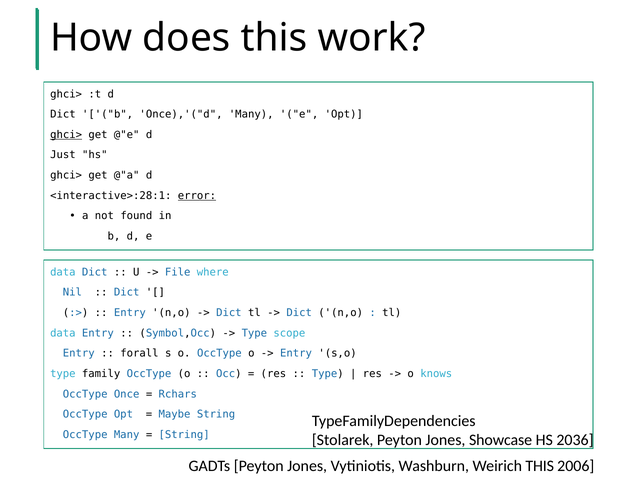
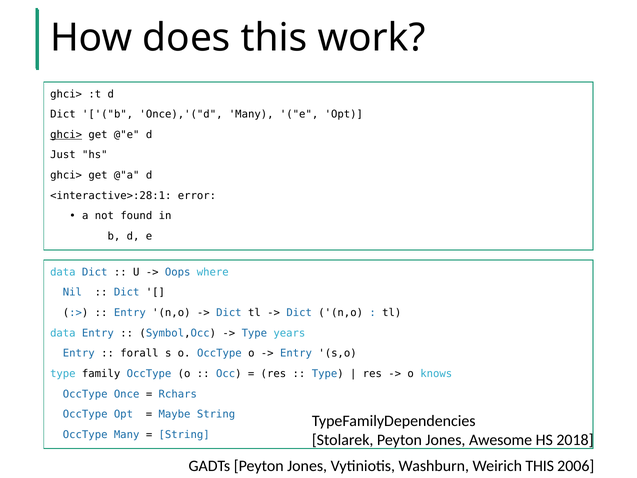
error underline: present -> none (197, 196)
File: File -> Oops (178, 272)
scope: scope -> years (289, 333)
Showcase: Showcase -> Awesome (501, 440)
2036: 2036 -> 2018 (575, 440)
